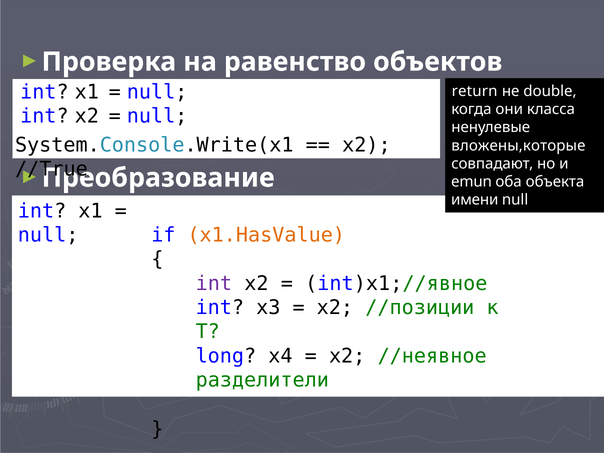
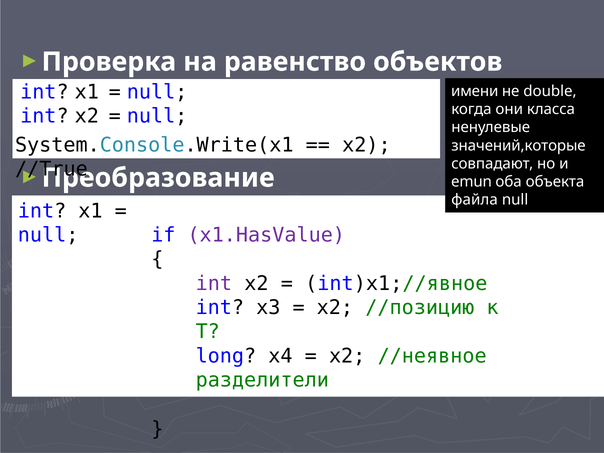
return: return -> имени (475, 91)
вложены,которые: вложены,которые -> значений,которые (519, 146)
имени: имени -> файла (475, 200)
x1.HasValue colour: orange -> purple (266, 235)
//позиции: //позиции -> //позицию (420, 308)
